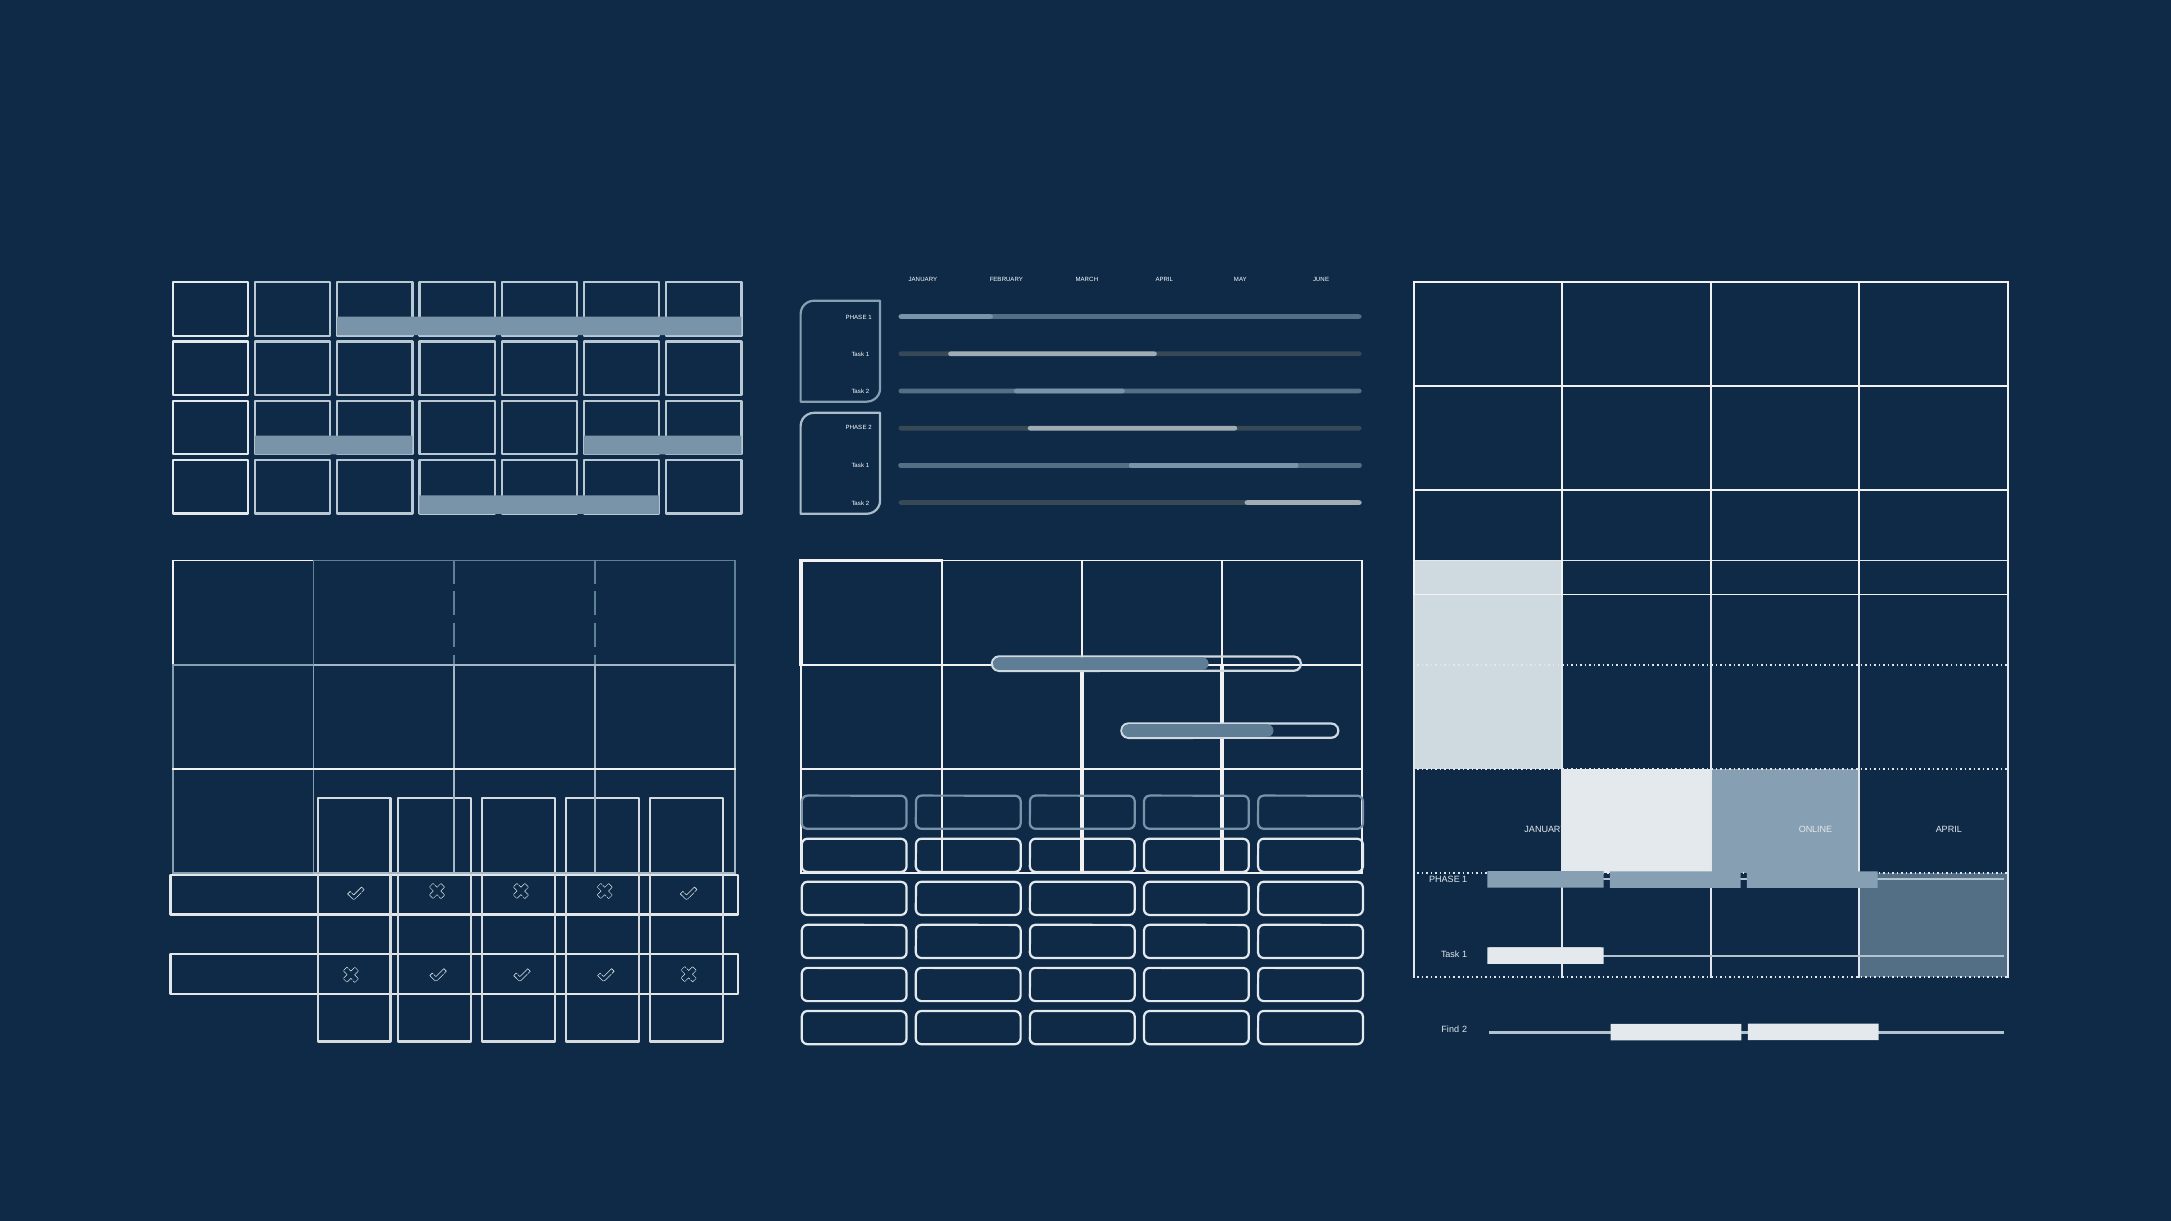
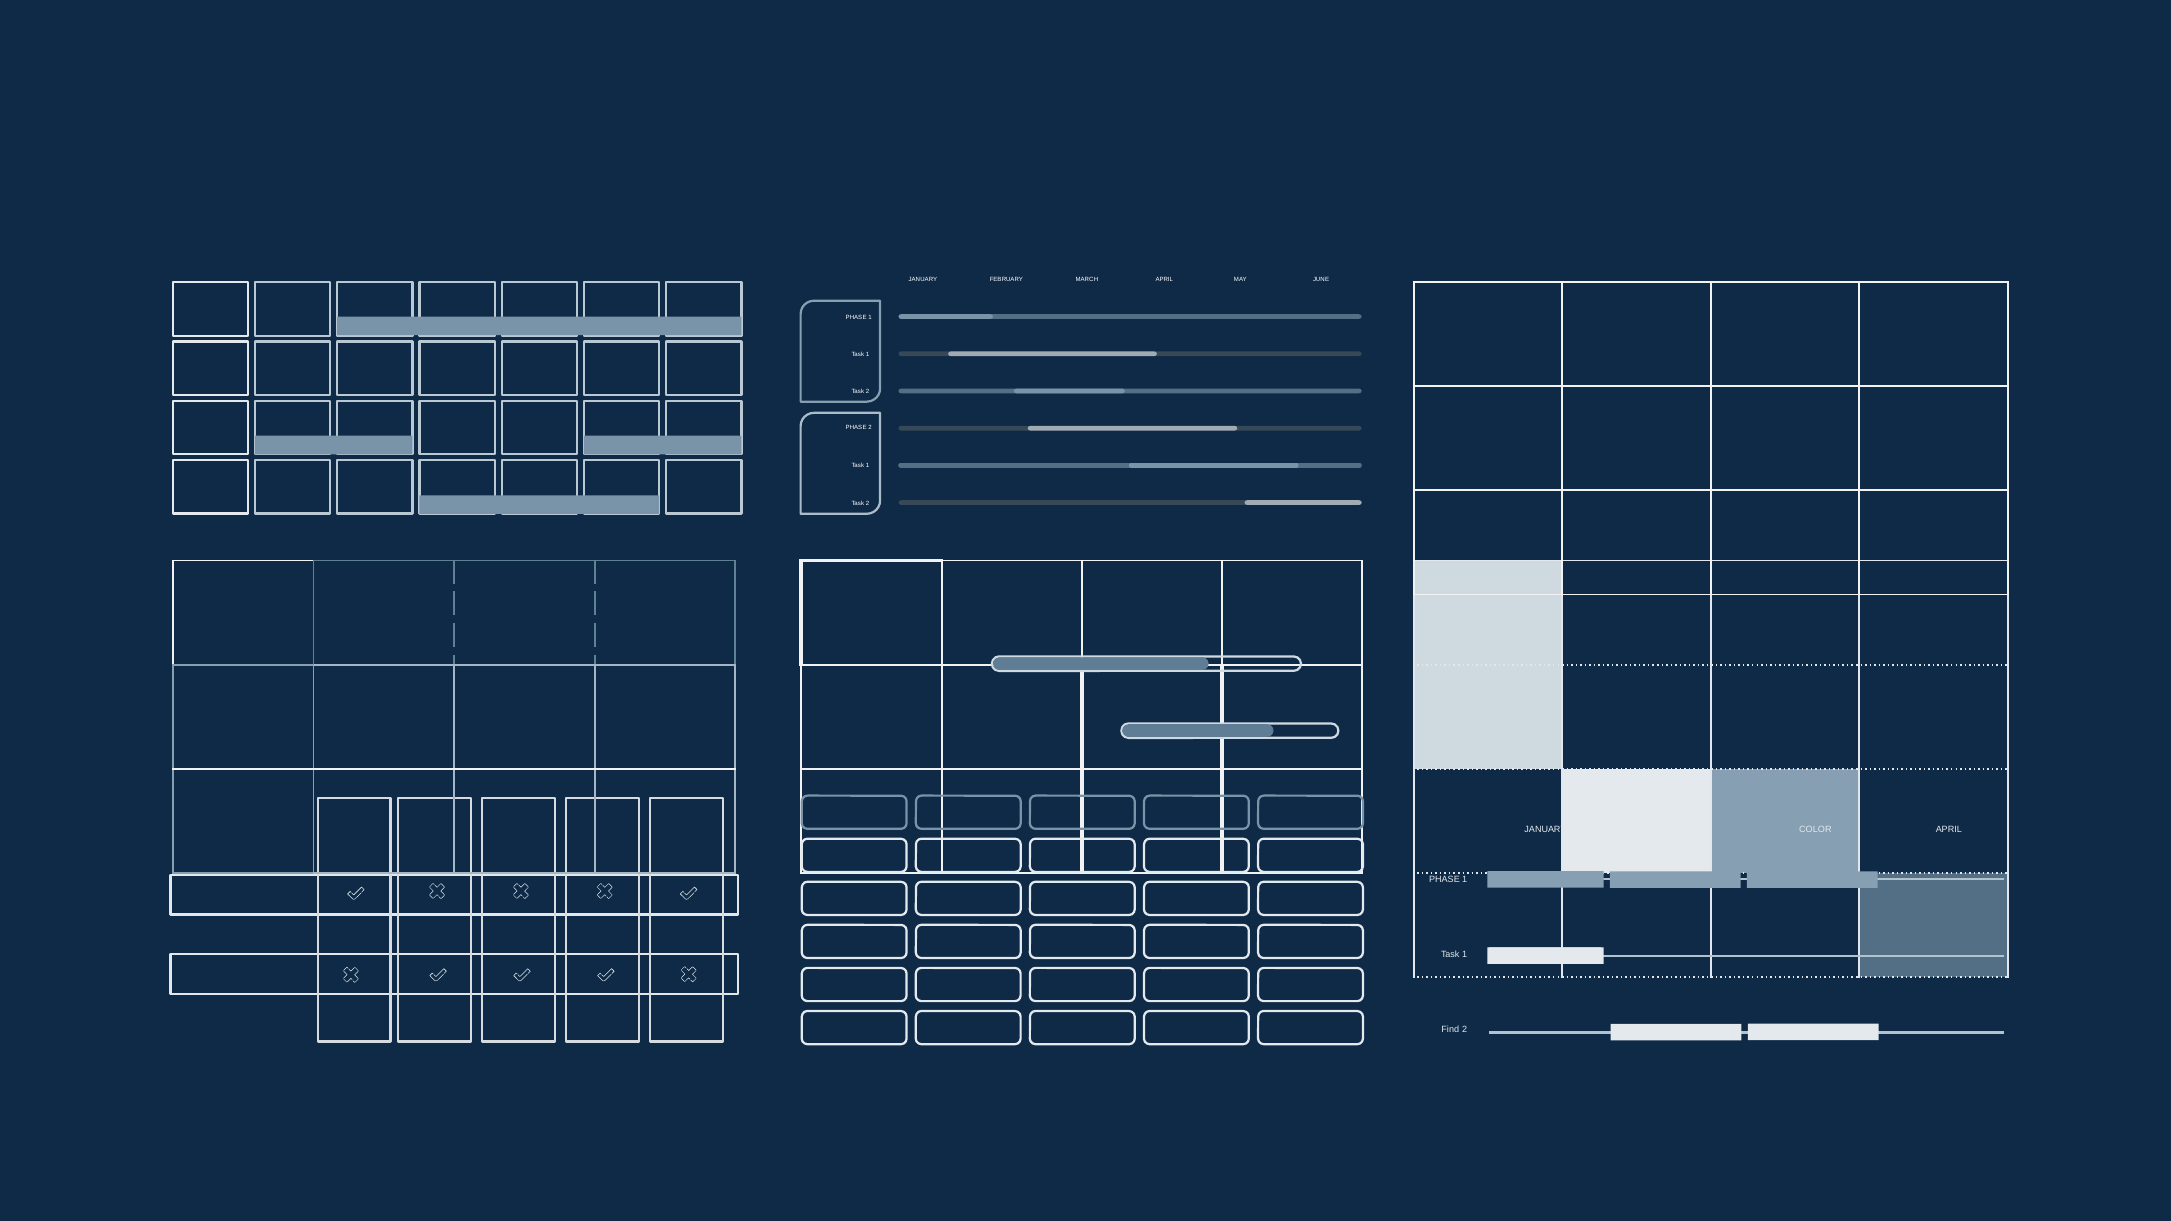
ONLINE: ONLINE -> COLOR (1815, 830)
